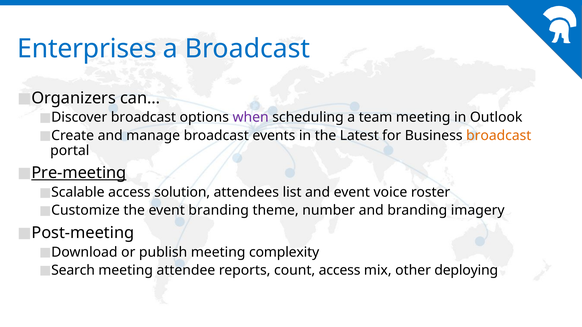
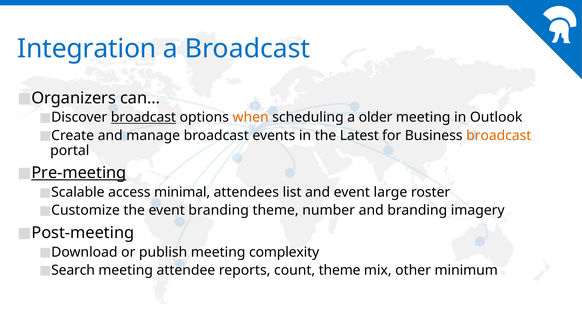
Enterprises: Enterprises -> Integration (87, 49)
broadcast underline: none -> present (143, 117)
when colour: purple -> orange (251, 117)
team: team -> older (376, 117)
solution: solution -> minimal (182, 192)
voice: voice -> large (390, 192)
count access: access -> theme (340, 270)
deploying: deploying -> minimum (466, 270)
